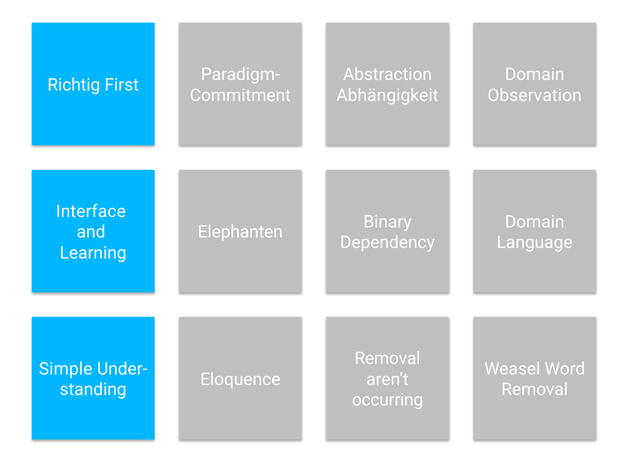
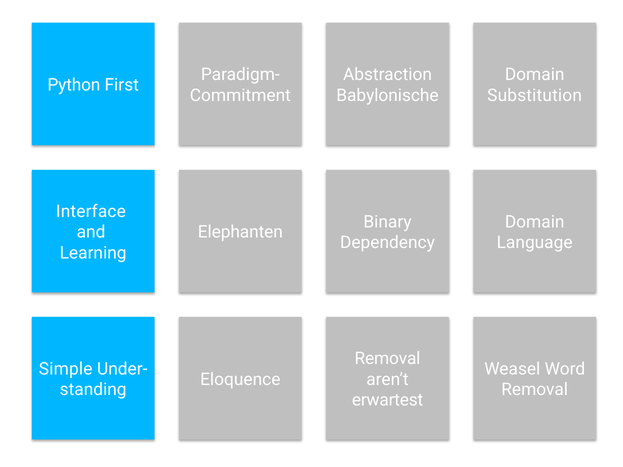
Richtig: Richtig -> Python (74, 85)
Abhängigkeit: Abhängigkeit -> Babylonische (387, 96)
Observation: Observation -> Substitution (535, 96)
occurring: occurring -> erwartest (388, 400)
